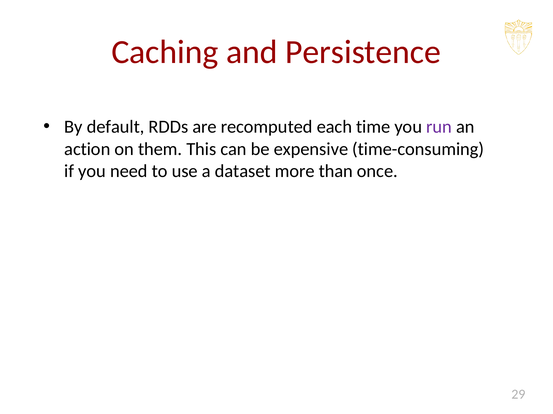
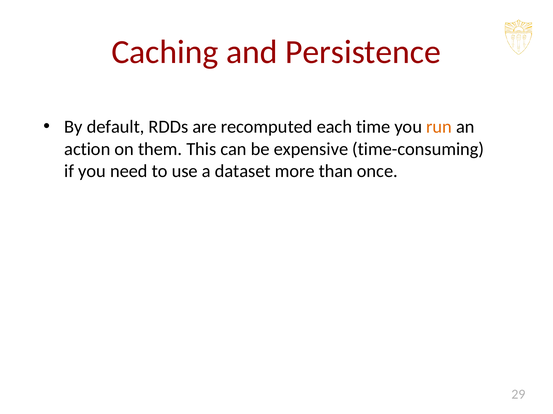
run colour: purple -> orange (439, 127)
